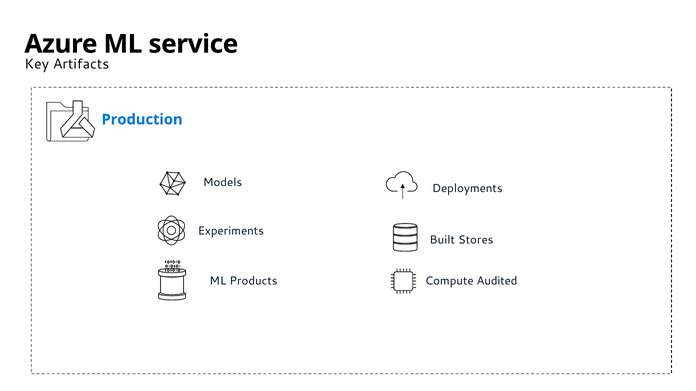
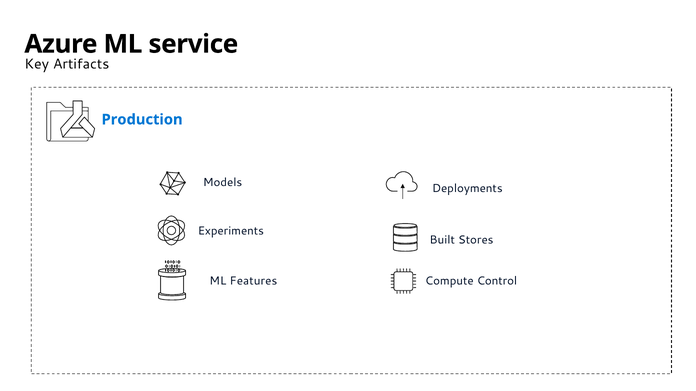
Products: Products -> Features (253, 281)
Audited: Audited -> Control (497, 281)
